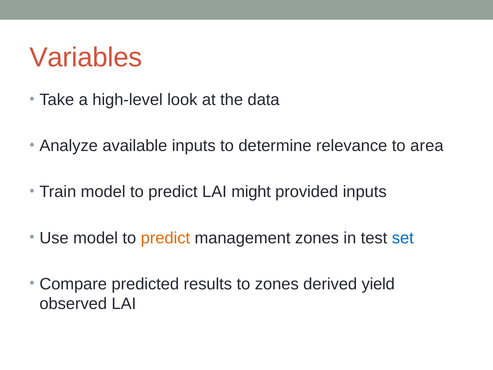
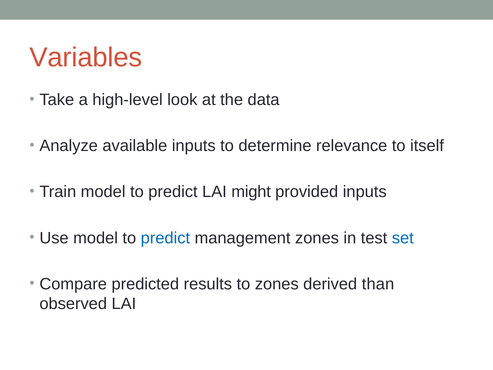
area: area -> itself (427, 146)
predict colour: orange -> blue (165, 238)
yield: yield -> than (378, 284)
